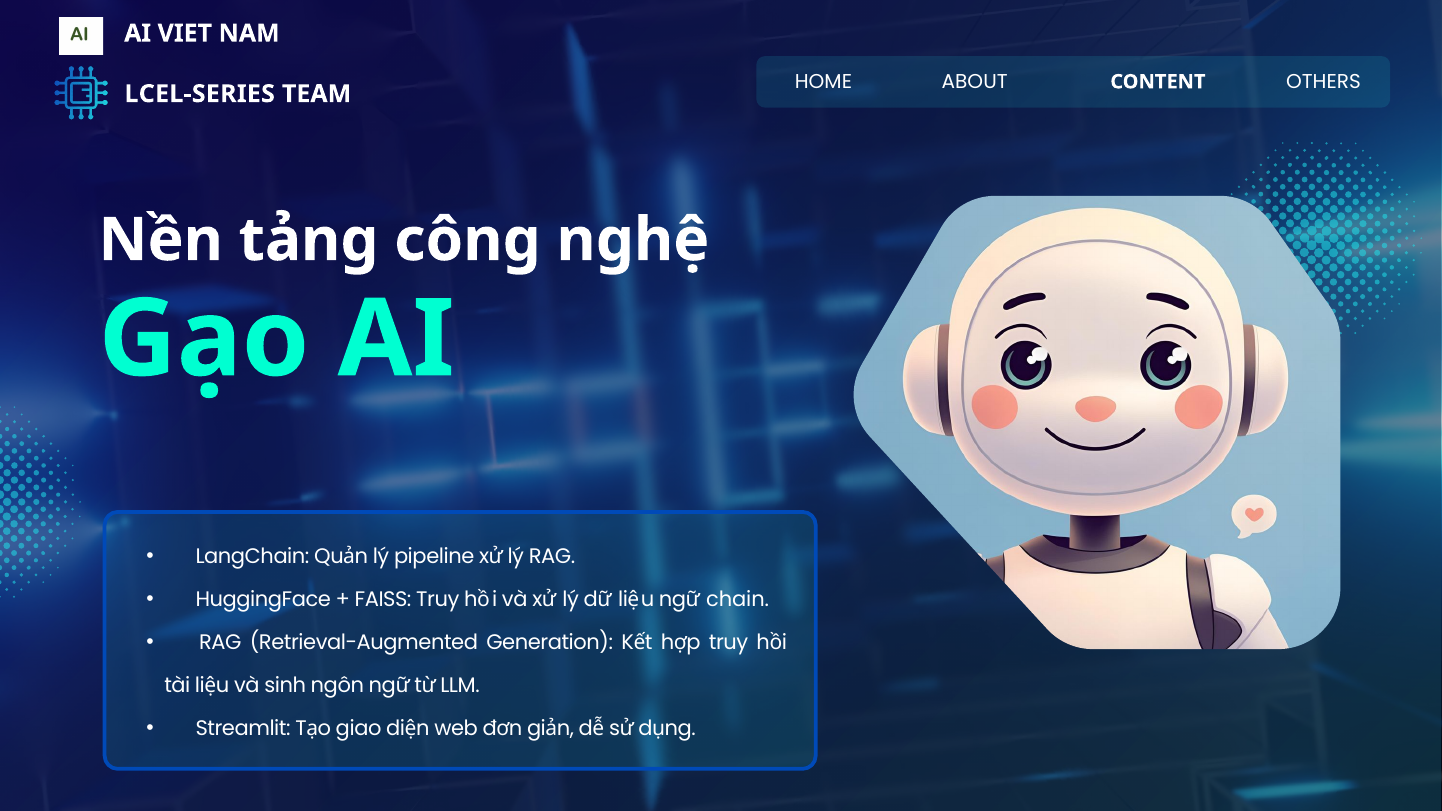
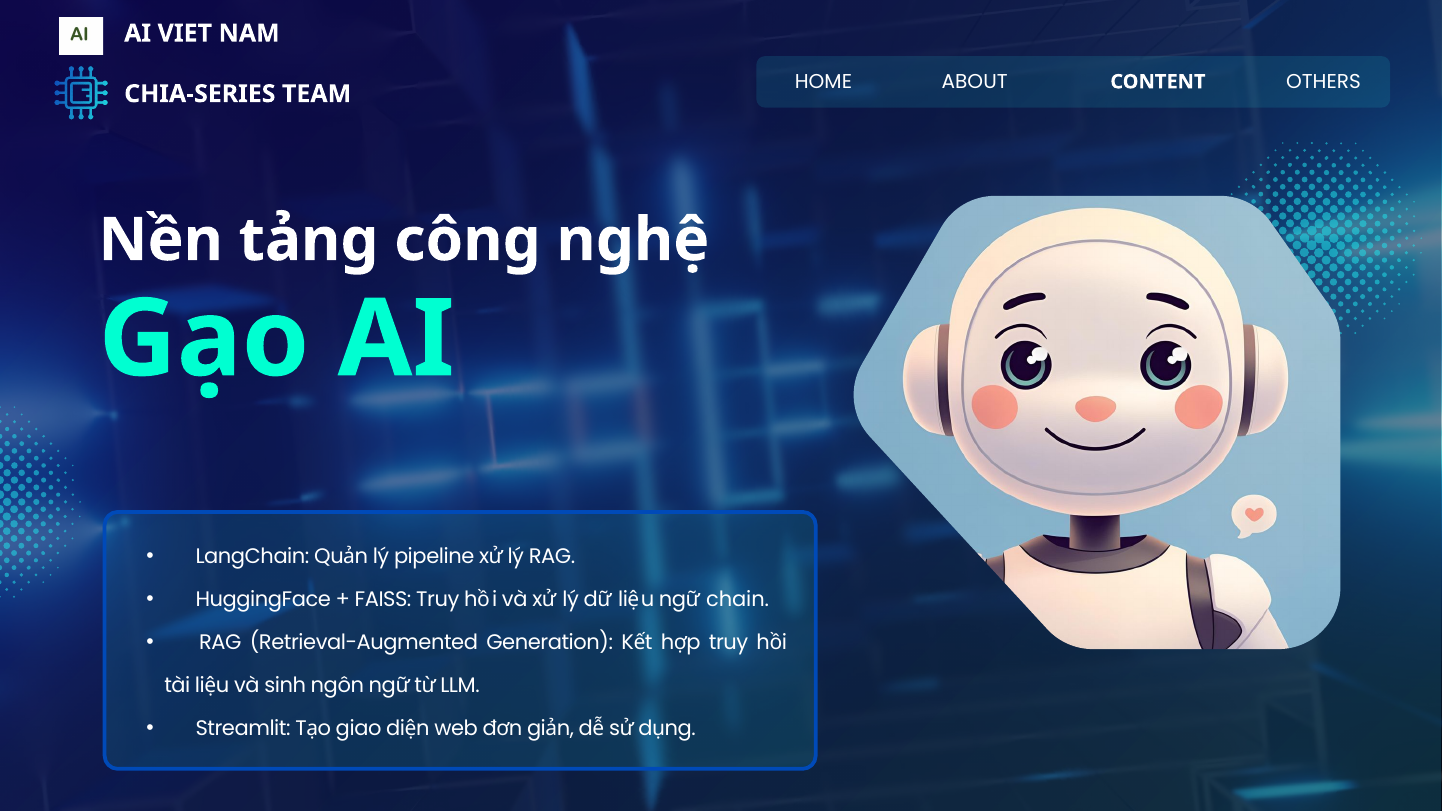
LCEL-SERIES: LCEL-SERIES -> CHIA-SERIES (200, 94)
